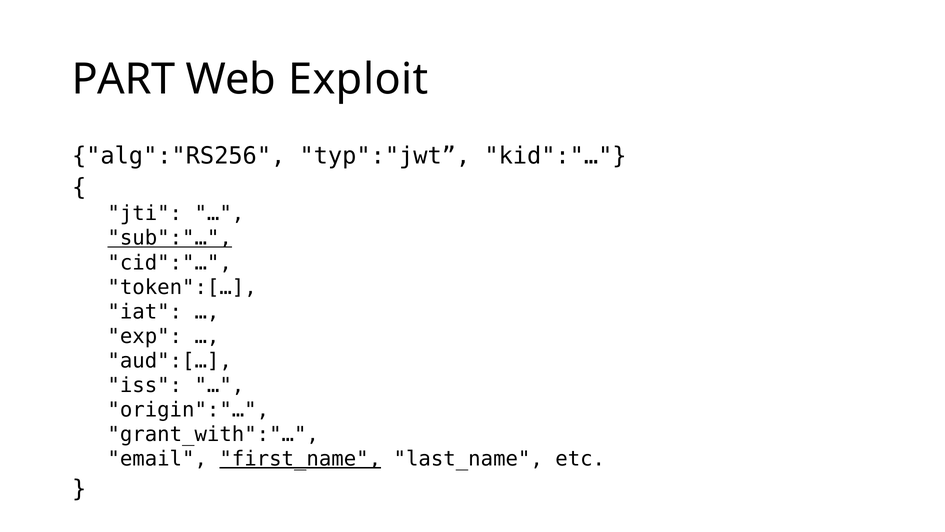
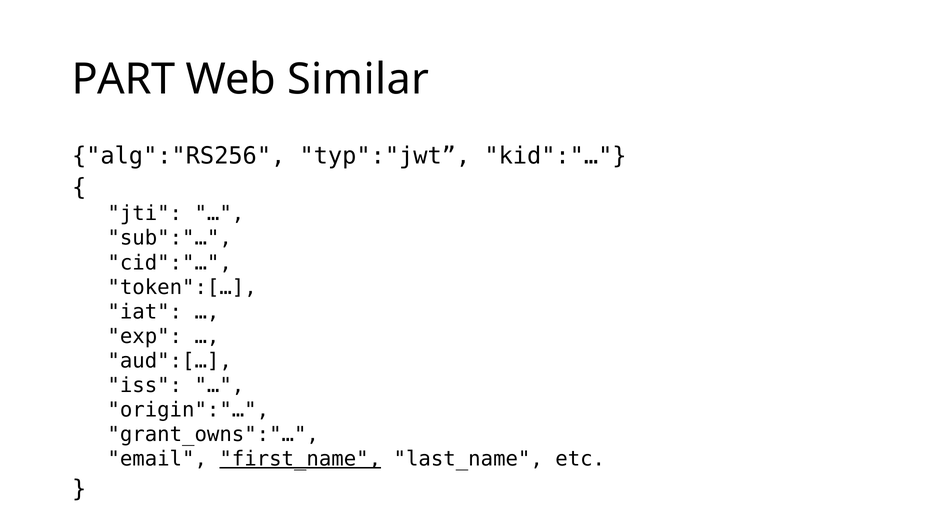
Exploit: Exploit -> Similar (358, 79)
sub":"… underline: present -> none (170, 238)
grant_with":"…: grant_with":"… -> grant_owns":"… (213, 434)
